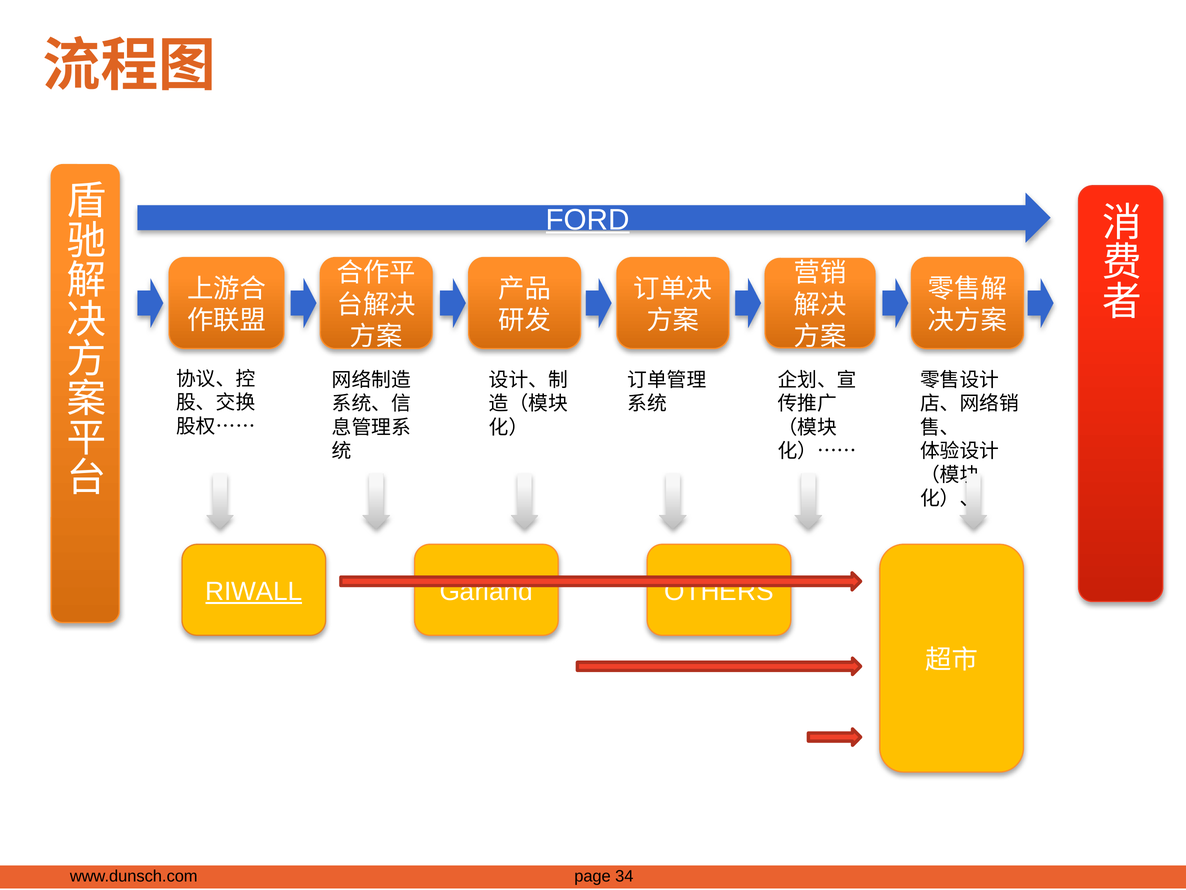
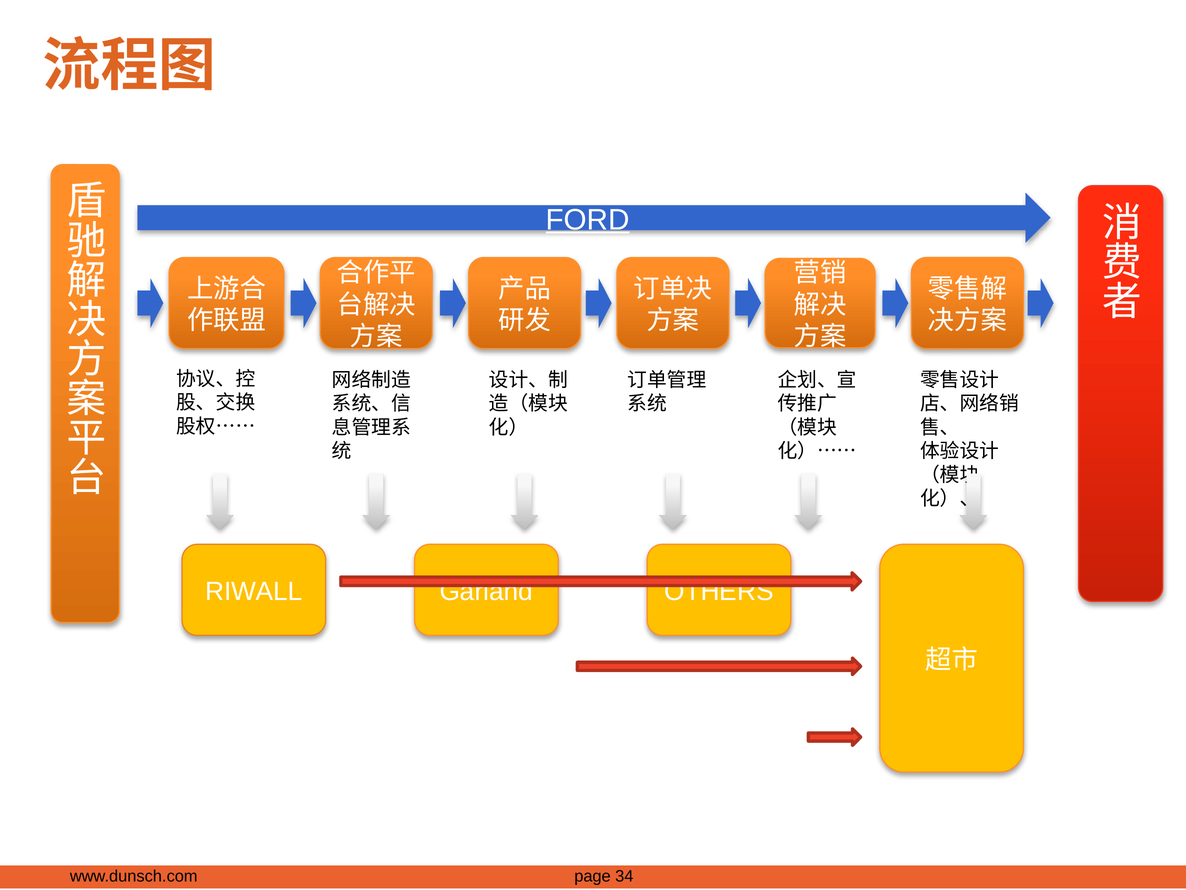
RIWALL underline: present -> none (254, 591)
